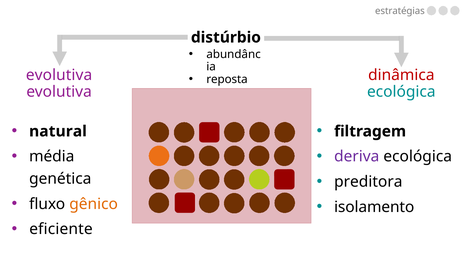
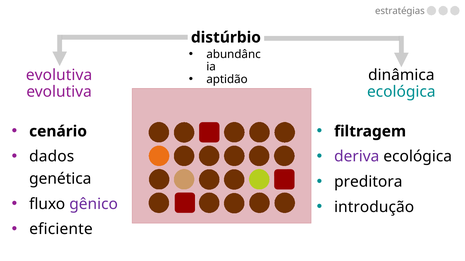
dinâmica colour: red -> black (401, 75)
reposta: reposta -> aptidão (227, 79)
natural: natural -> cenário (58, 132)
média: média -> dados (52, 157)
gênico colour: orange -> purple (94, 204)
isolamento: isolamento -> introdução (374, 207)
